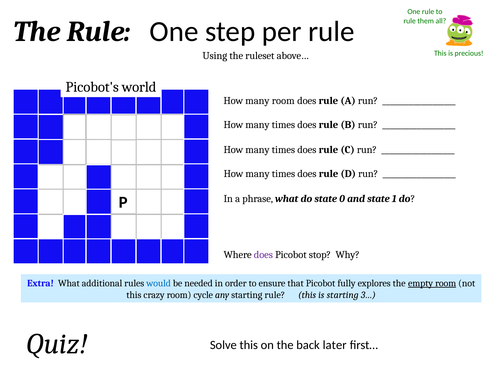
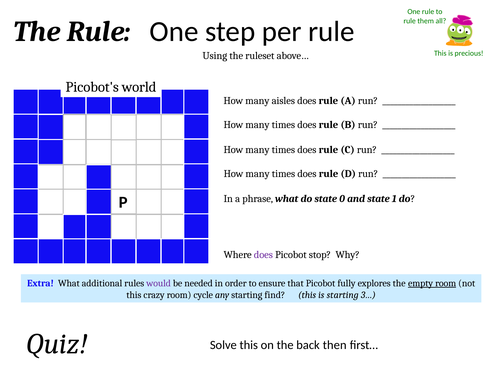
many room: room -> aisles (283, 101)
would colour: blue -> purple (159, 283)
starting rule: rule -> find (275, 294)
later: later -> then (335, 345)
